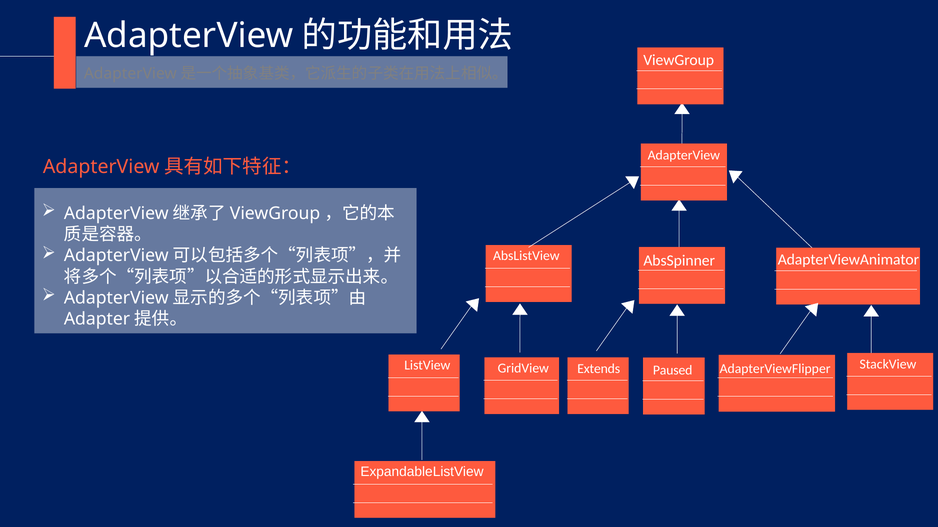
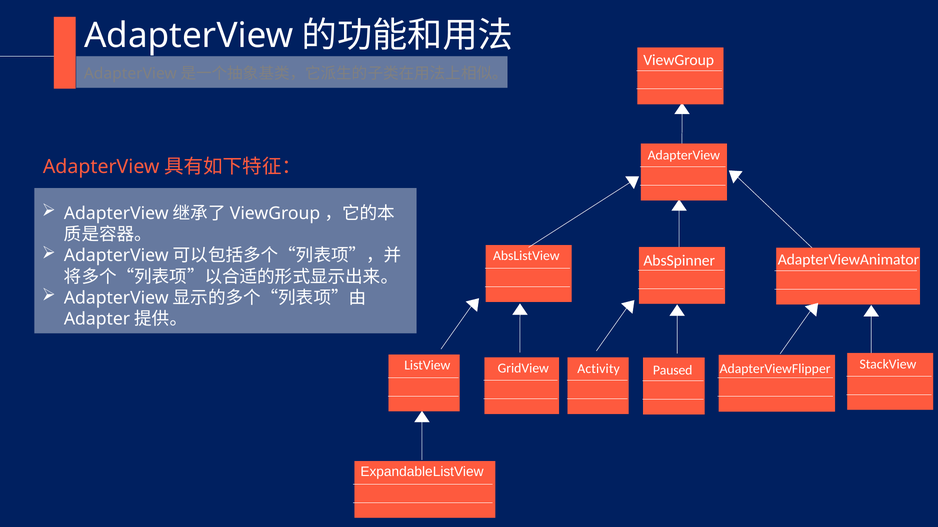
Extends: Extends -> Activity (599, 369)
